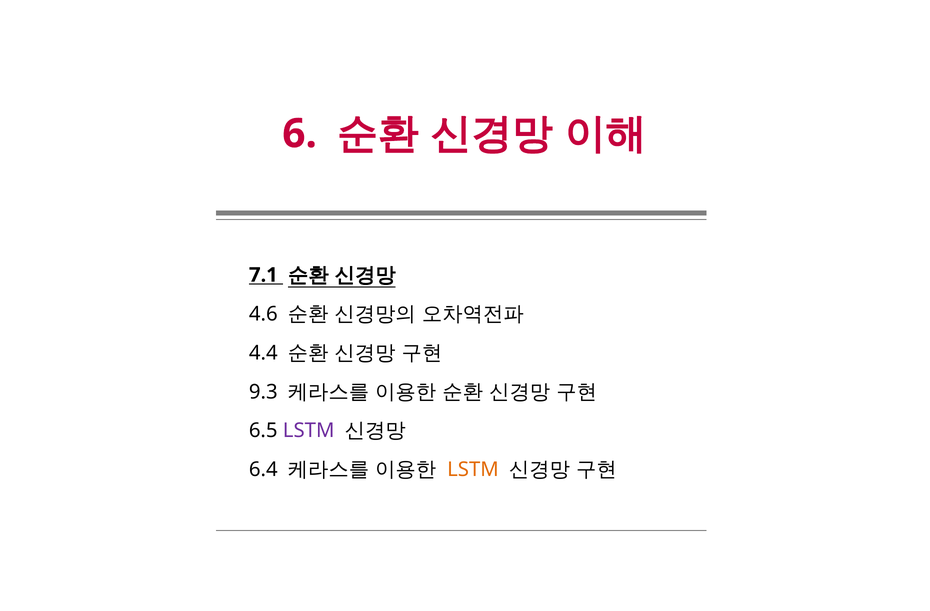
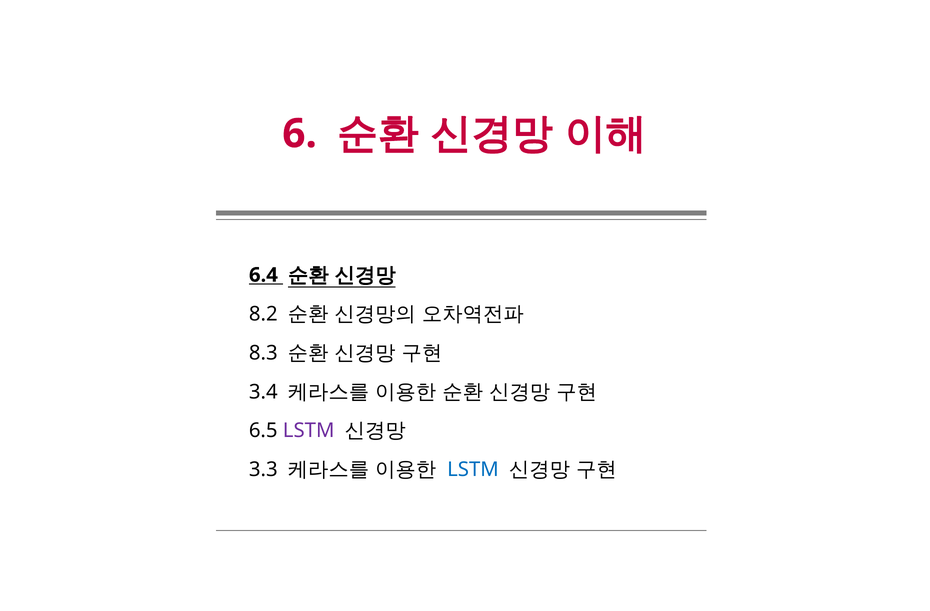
7.1: 7.1 -> 6.4 (263, 275)
4.6: 4.6 -> 8.2 (263, 314)
4.4: 4.4 -> 8.3 (263, 353)
9.3: 9.3 -> 3.4 (263, 392)
6.4: 6.4 -> 3.3 (263, 470)
LSTM colour: orange -> blue (473, 470)
